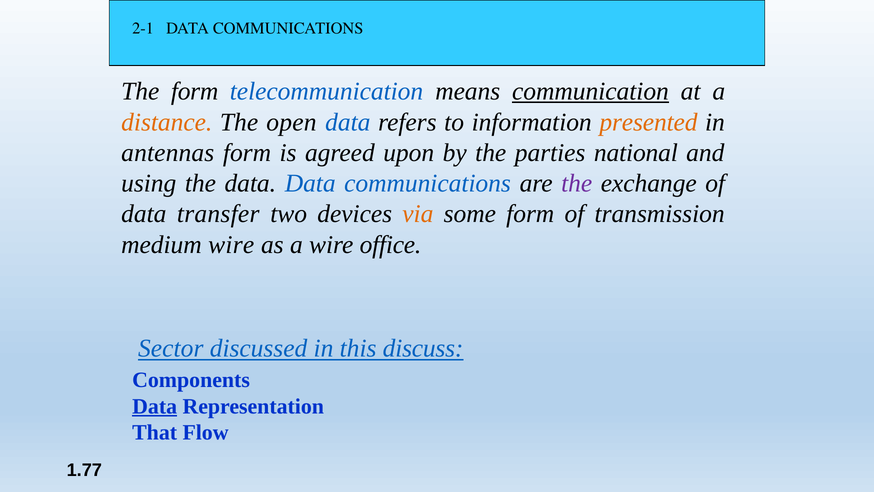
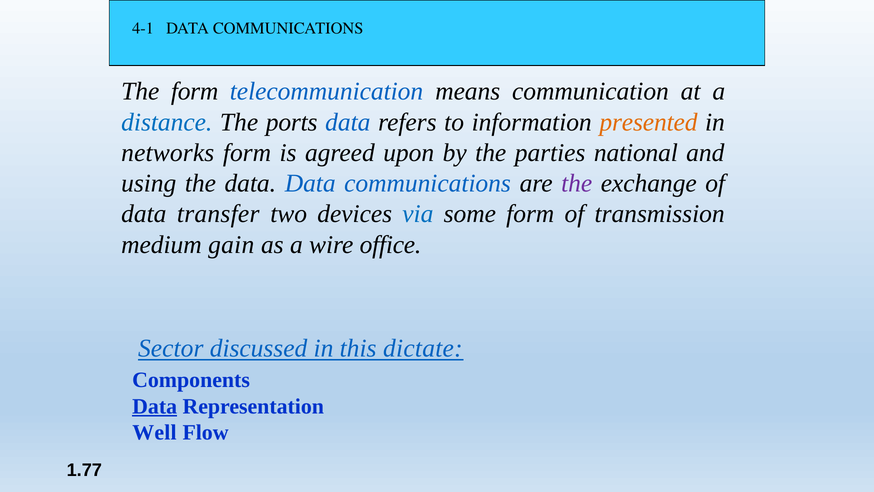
2-1: 2-1 -> 4-1 (143, 28)
communication underline: present -> none (590, 91)
distance colour: orange -> blue (167, 122)
open: open -> ports (292, 122)
antennas: antennas -> networks (168, 153)
via colour: orange -> blue (418, 214)
medium wire: wire -> gain (231, 244)
discuss: discuss -> dictate (423, 348)
That: That -> Well (155, 432)
